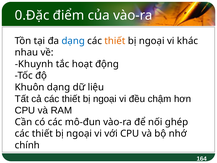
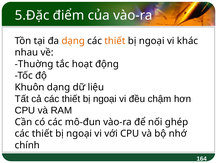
0.Đặc: 0.Đặc -> 5.Đặc (32, 15)
dạng colour: blue -> orange (73, 41)
Khuynh: Khuynh -> Thuờng (34, 64)
